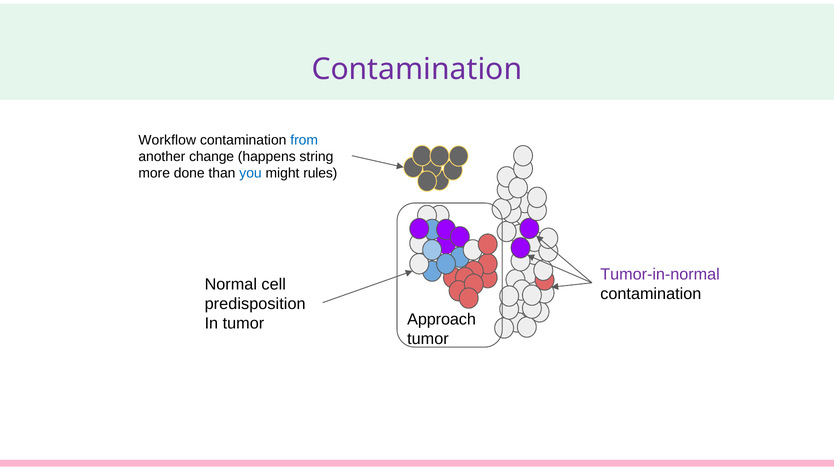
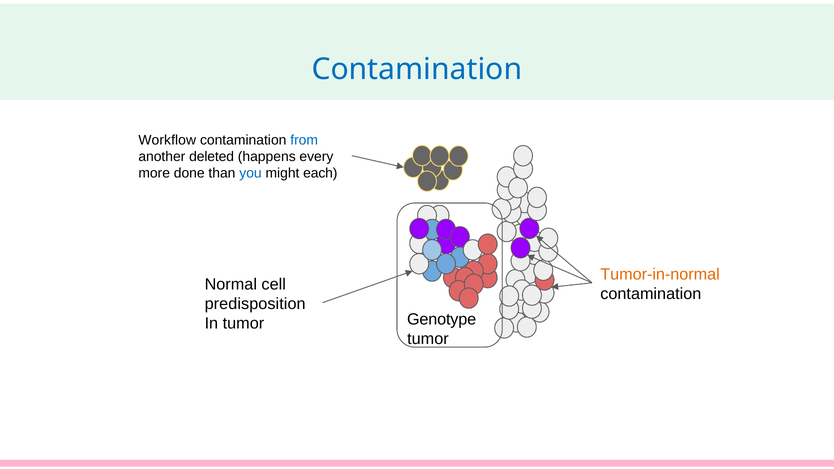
Contamination colour: purple -> blue (417, 69)
change: change -> deleted (212, 157)
string: string -> every (316, 157)
rules: rules -> each (320, 173)
Tumor-in-normal colour: purple -> orange (660, 274)
Approach: Approach -> Genotype (442, 320)
